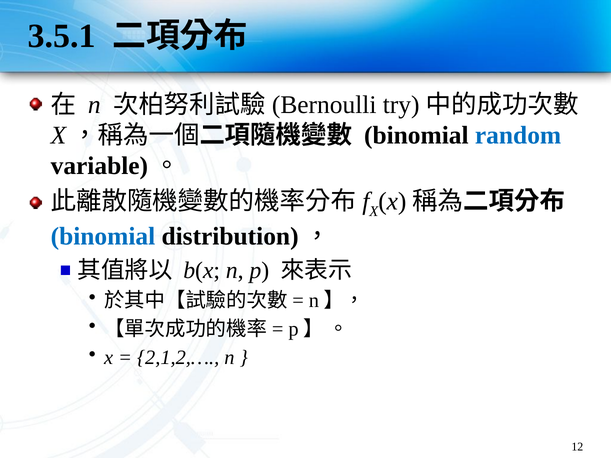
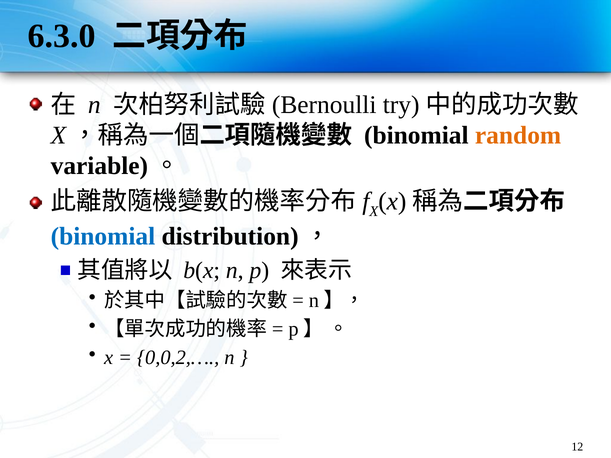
3.5.1: 3.5.1 -> 6.3.0 (62, 36)
random colour: blue -> orange (518, 135)
2,1,2,…: 2,1,2,… -> 0,0,2,… (178, 358)
